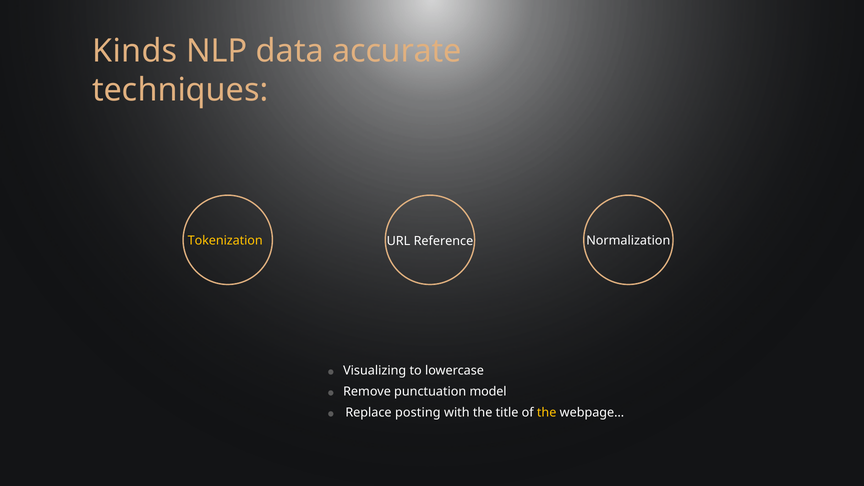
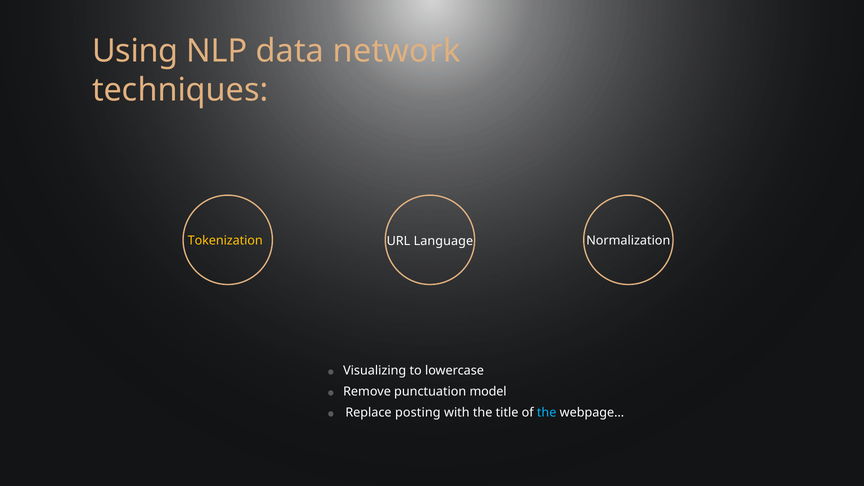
Kinds: Kinds -> Using (135, 51)
accurate: accurate -> network (397, 51)
Reference: Reference -> Language (443, 241)
the colour: yellow -> light blue (547, 412)
